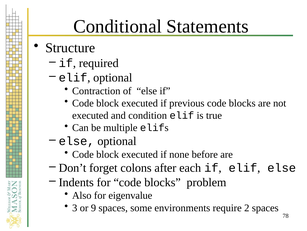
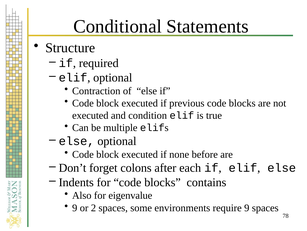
problem: problem -> contains (206, 182)
3: 3 -> 9 (75, 207)
9: 9 -> 2 (93, 207)
require 2: 2 -> 9 (247, 207)
